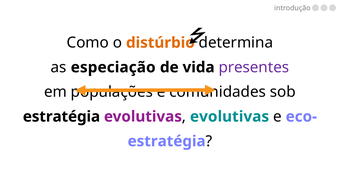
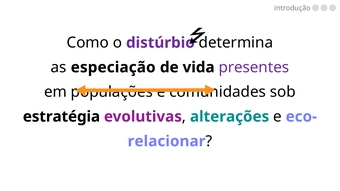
distúrbio colour: orange -> purple (160, 43)
evolutivas: evolutivas -> alterações (230, 117)
estratégia: estratégia -> relacionar (167, 141)
